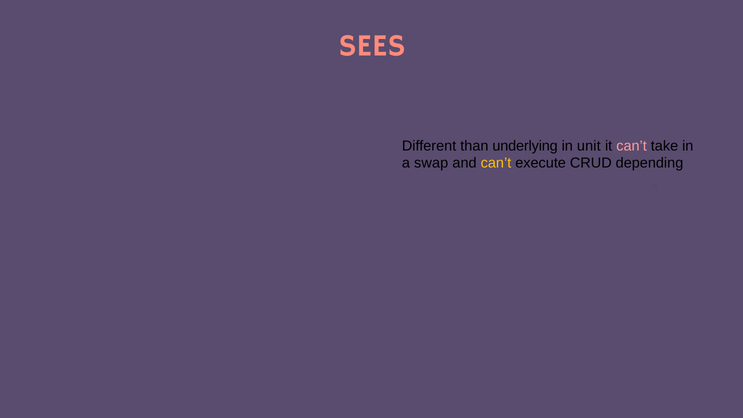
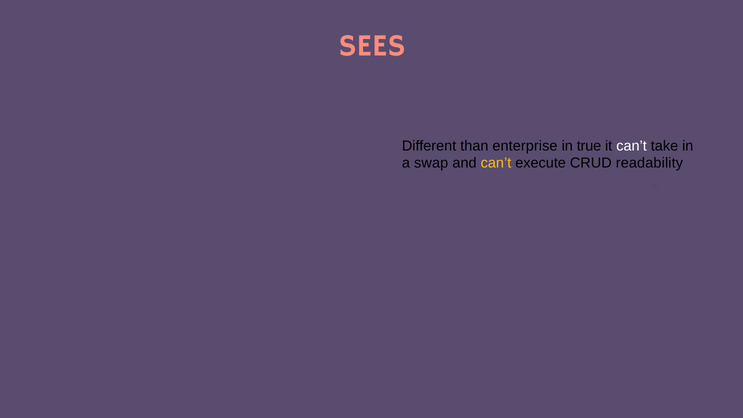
underlying: underlying -> enterprise (525, 146)
unit: unit -> true (589, 146)
can’t colour: pink -> white (632, 146)
depending: depending -> readability (649, 163)
